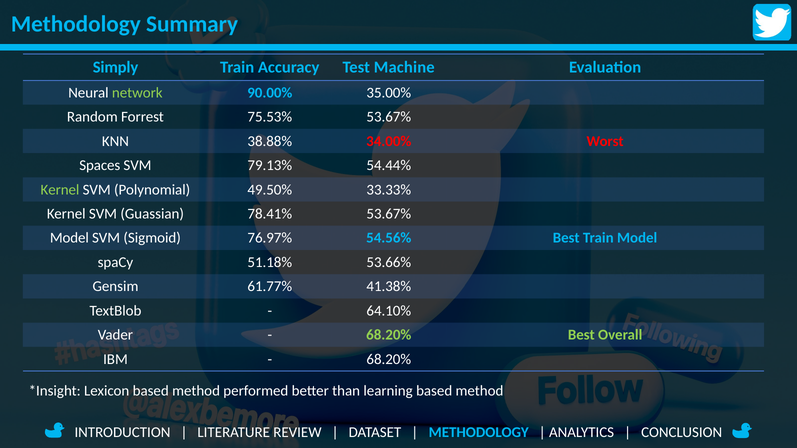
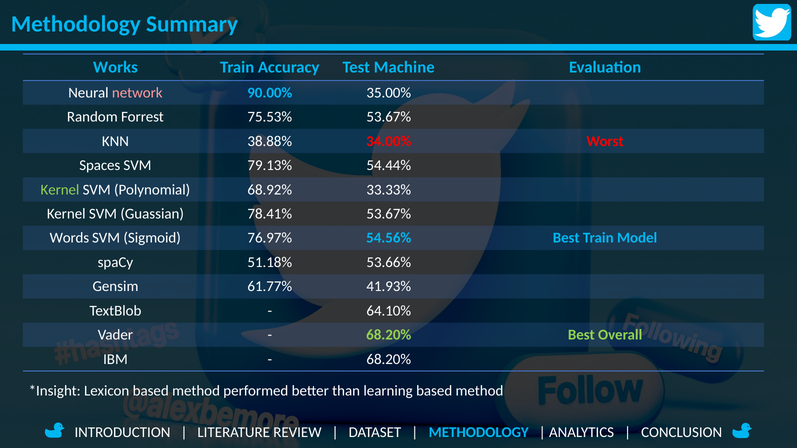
Simply: Simply -> Works (115, 67)
network colour: light green -> pink (137, 93)
49.50%: 49.50% -> 68.92% (270, 190)
Model: Model -> Words (69, 238)
41.38%: 41.38% -> 41.93% (389, 287)
